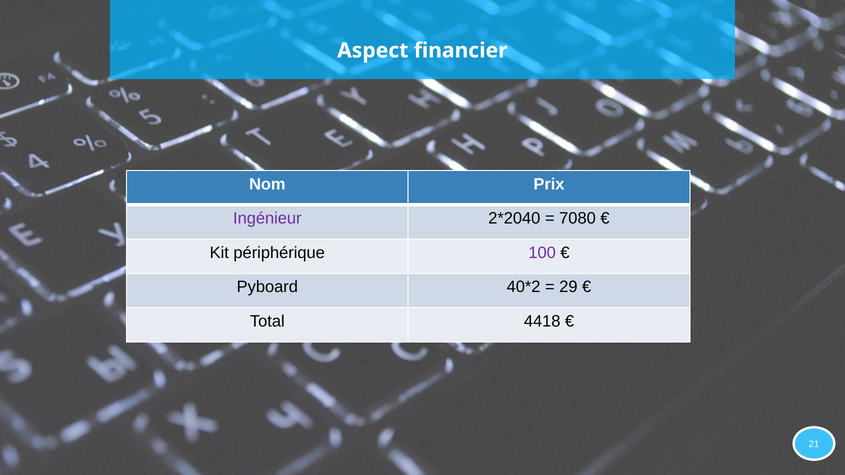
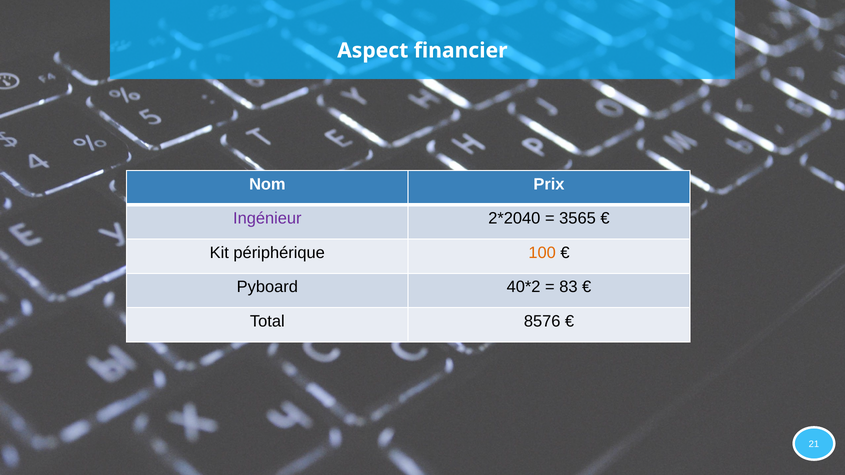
7080: 7080 -> 3565 (578, 219)
100 colour: purple -> orange (542, 253)
29: 29 -> 83 (568, 287)
4418: 4418 -> 8576 (542, 321)
